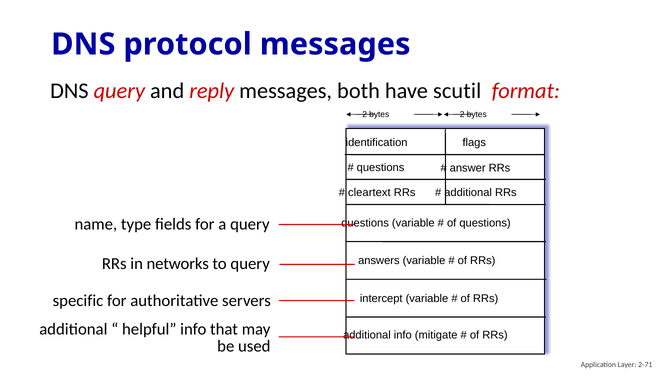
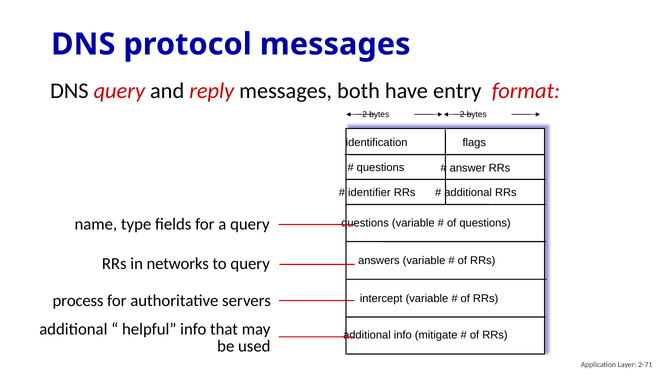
scutil: scutil -> entry (457, 91)
cleartext: cleartext -> identifier (369, 193)
specific: specific -> process (78, 301)
